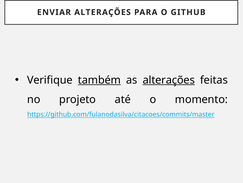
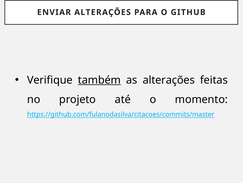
alterações underline: present -> none (169, 80)
